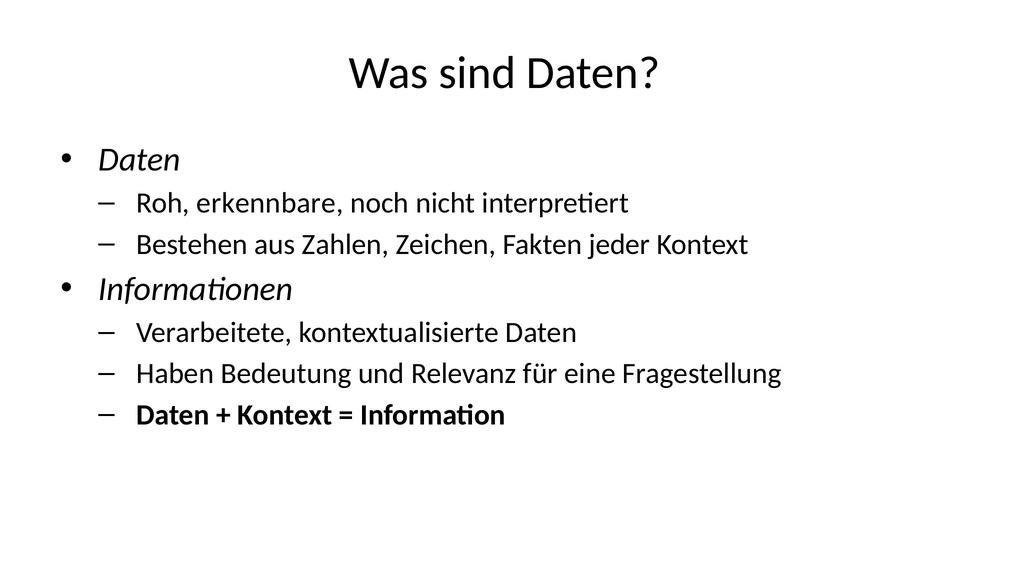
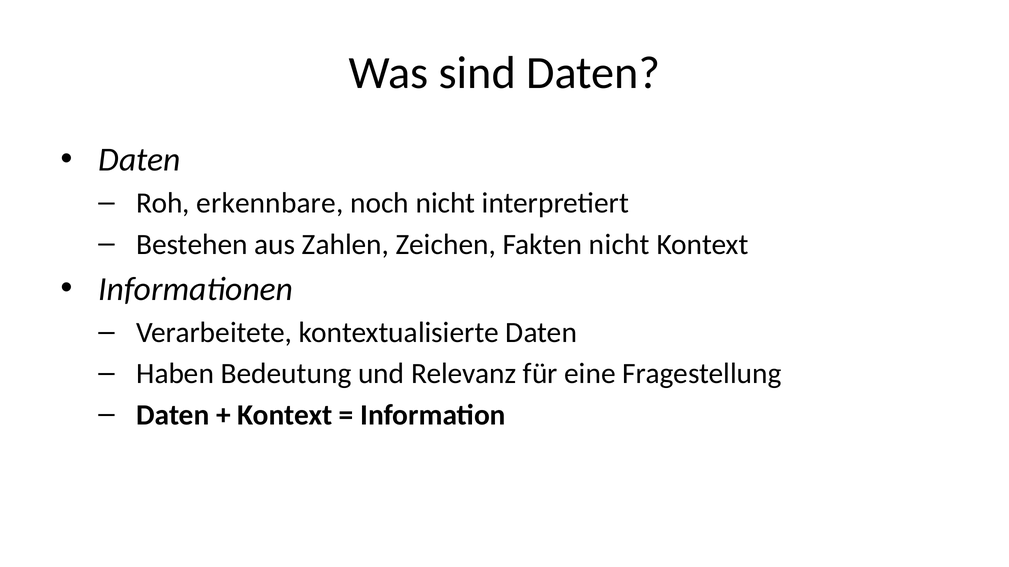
Fakten jeder: jeder -> nicht (619, 245)
